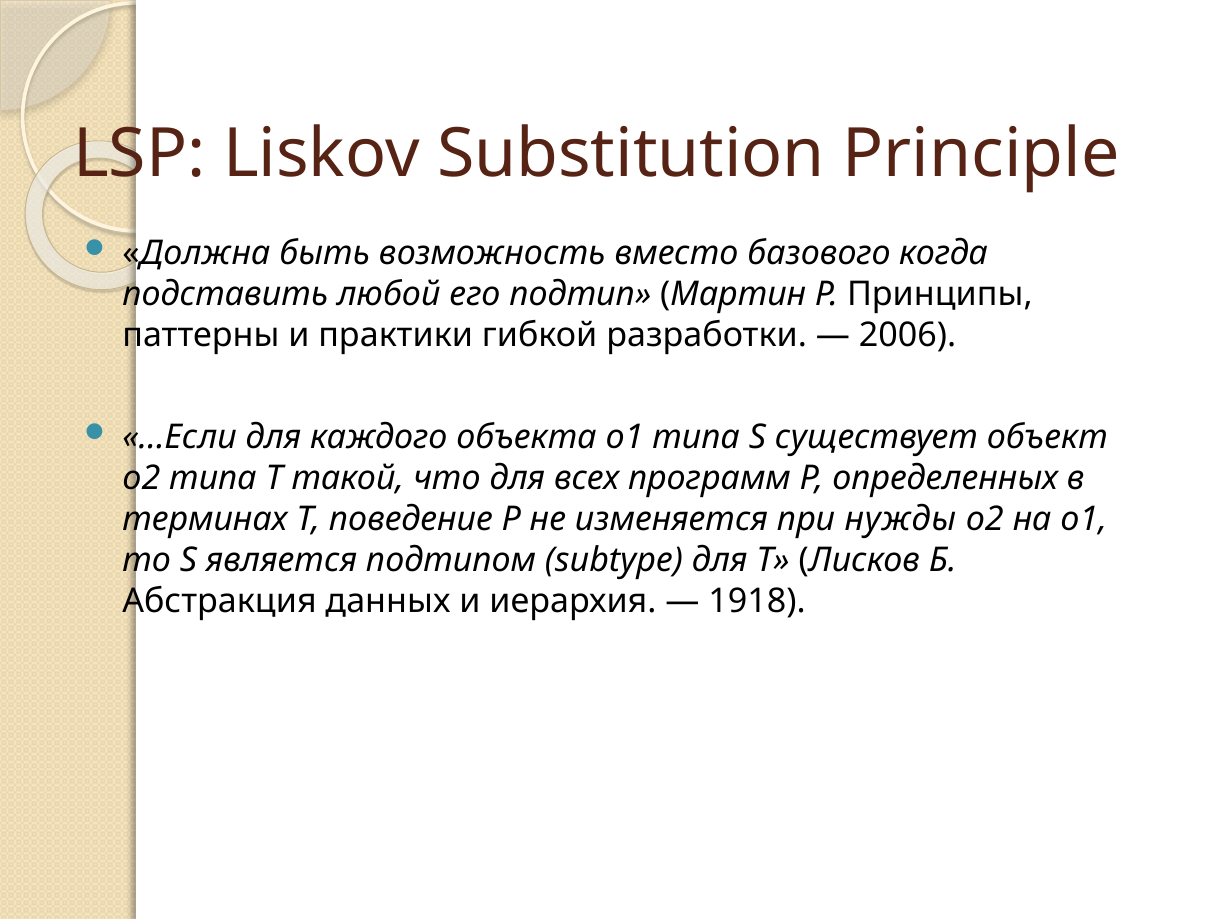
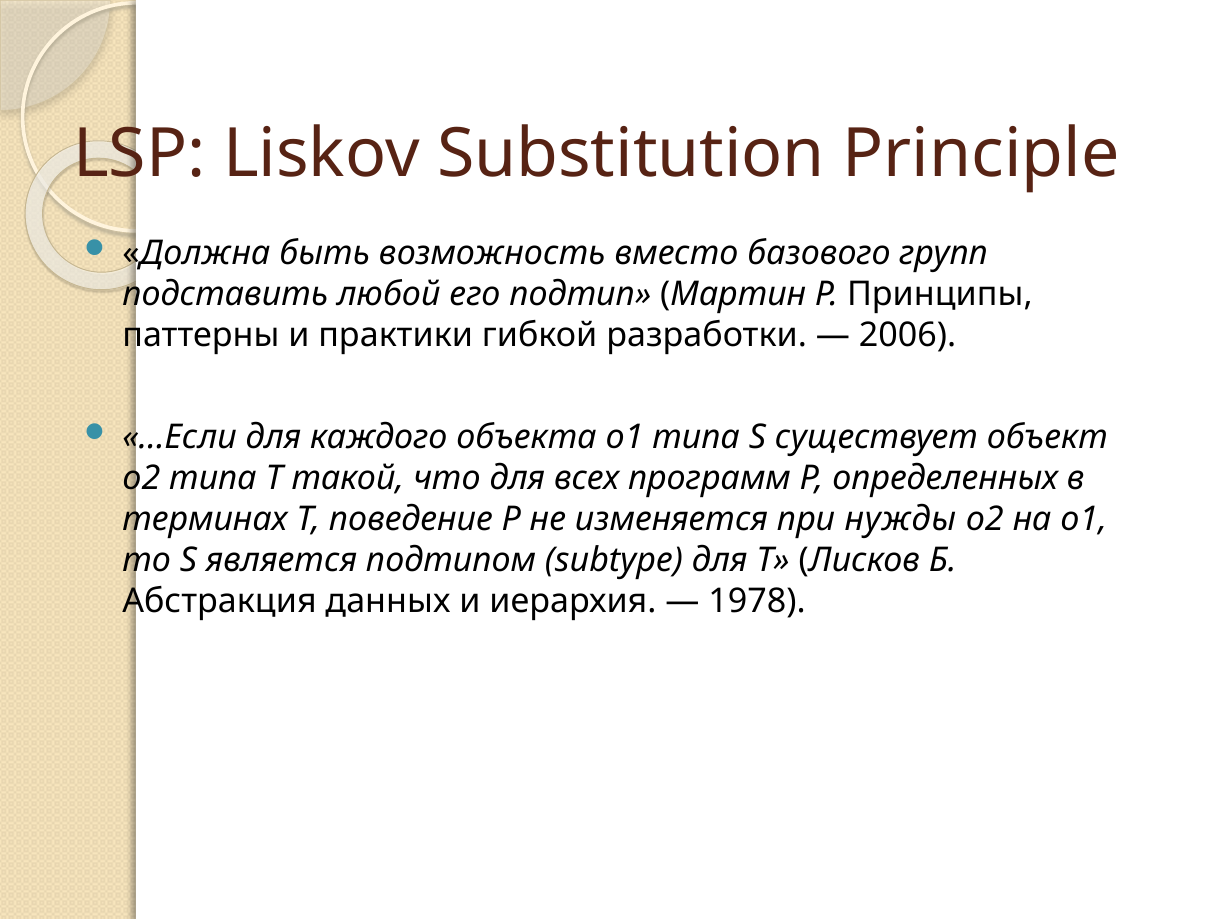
когда: когда -> групп (943, 254)
1918: 1918 -> 1978 (757, 602)
